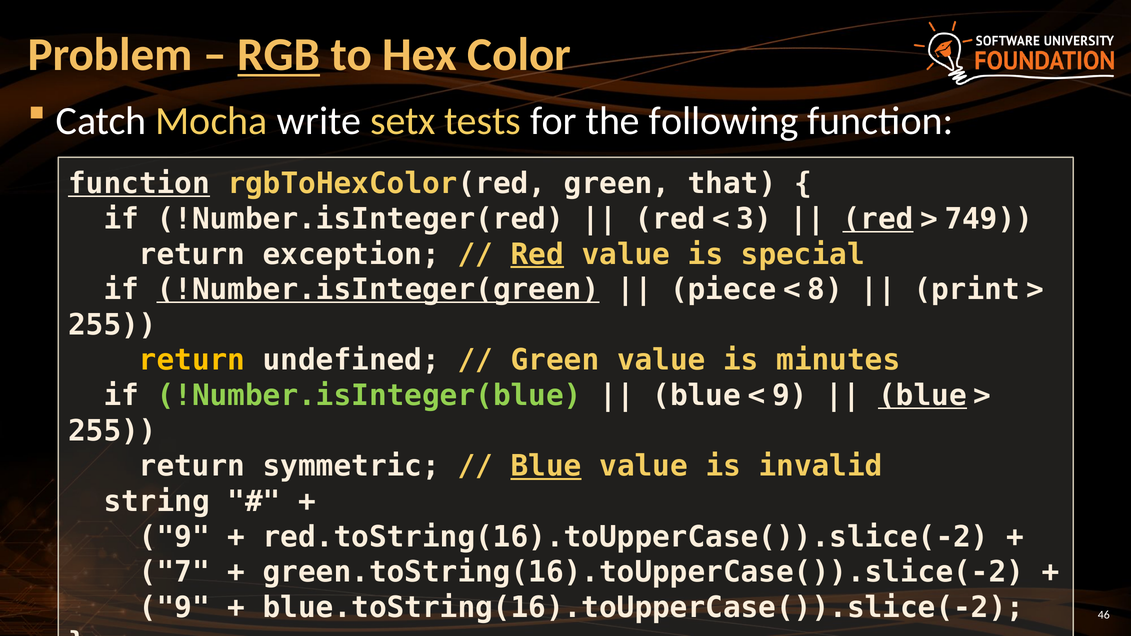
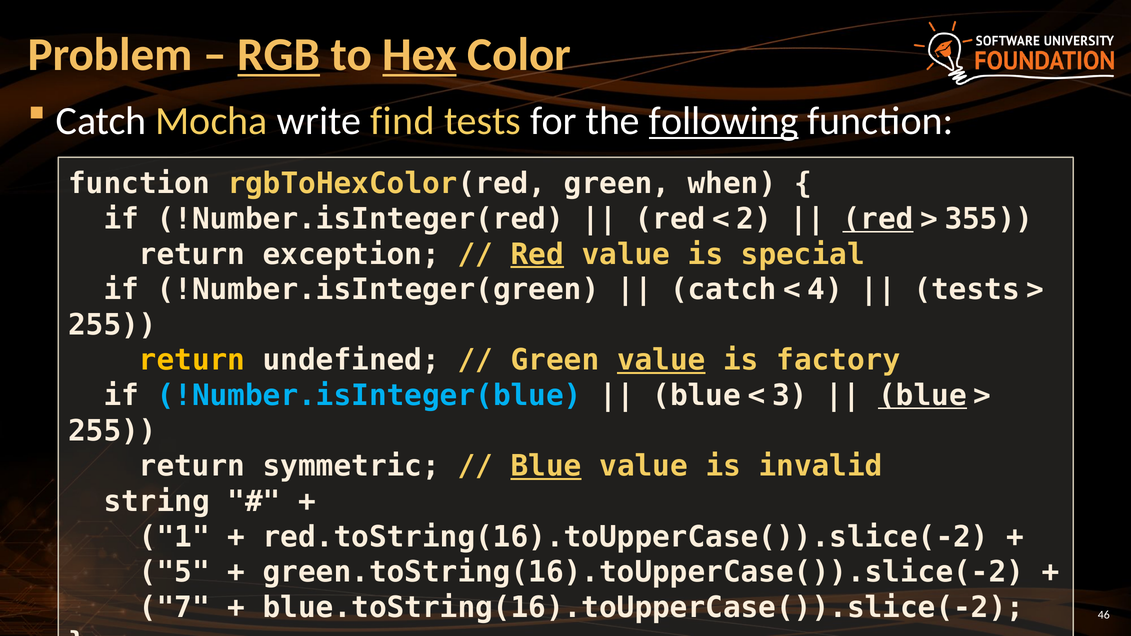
Hex underline: none -> present (420, 55)
setx: setx -> find (403, 121)
following underline: none -> present (724, 121)
function underline: present -> none (139, 184)
that: that -> when (732, 184)
3: 3 -> 2 (754, 219)
749: 749 -> 355 (989, 219)
!Number.isInteger(green underline: present -> none (378, 290)
piece: piece -> catch (723, 290)
8: 8 -> 4 (825, 290)
print: print -> tests (967, 290)
value underline: none -> present (661, 360)
minutes: minutes -> factory (838, 360)
!Number.isInteger(blue colour: light green -> light blue (369, 396)
9: 9 -> 3 (790, 396)
9: 9 -> 1 (174, 537)
7: 7 -> 5 (174, 573)
9: 9 -> 7 (174, 608)
